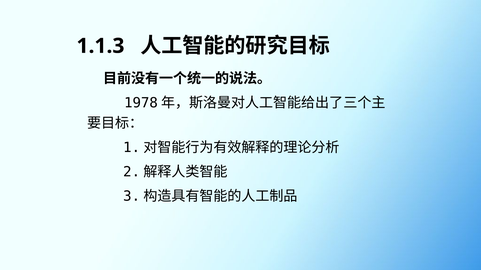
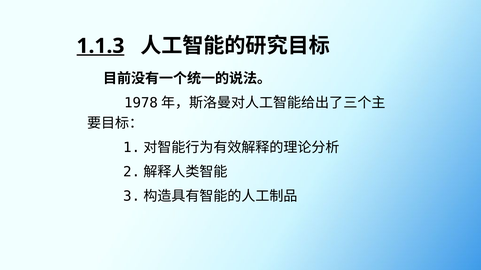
1.1.3 underline: none -> present (100, 46)
